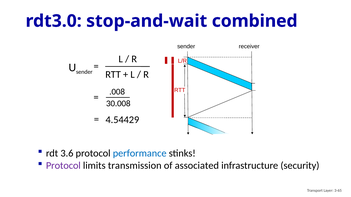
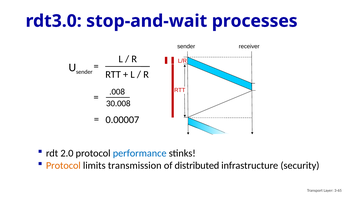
combined: combined -> processes (255, 21)
4.54429: 4.54429 -> 0.00007 (122, 120)
3.6: 3.6 -> 2.0 (67, 154)
Protocol colour: purple -> orange (63, 166)
associated: associated -> distributed (197, 166)
